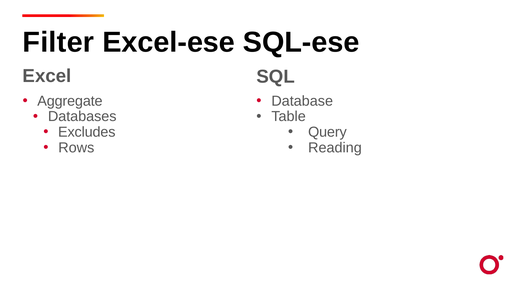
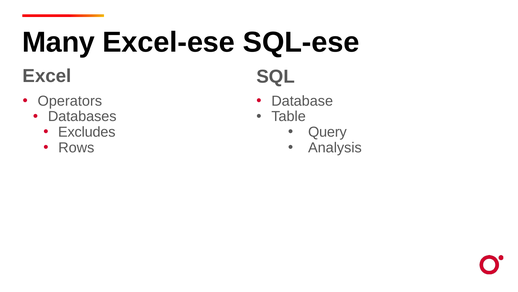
Filter: Filter -> Many (59, 42)
Aggregate: Aggregate -> Operators (70, 101)
Reading: Reading -> Analysis (335, 147)
